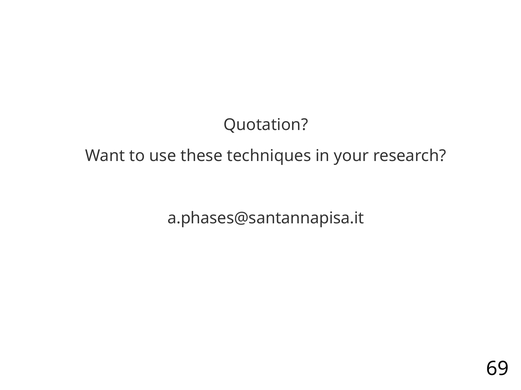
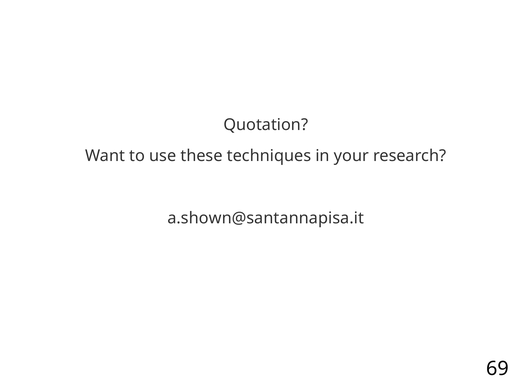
a.phases@santannapisa.it: a.phases@santannapisa.it -> a.shown@santannapisa.it (266, 219)
